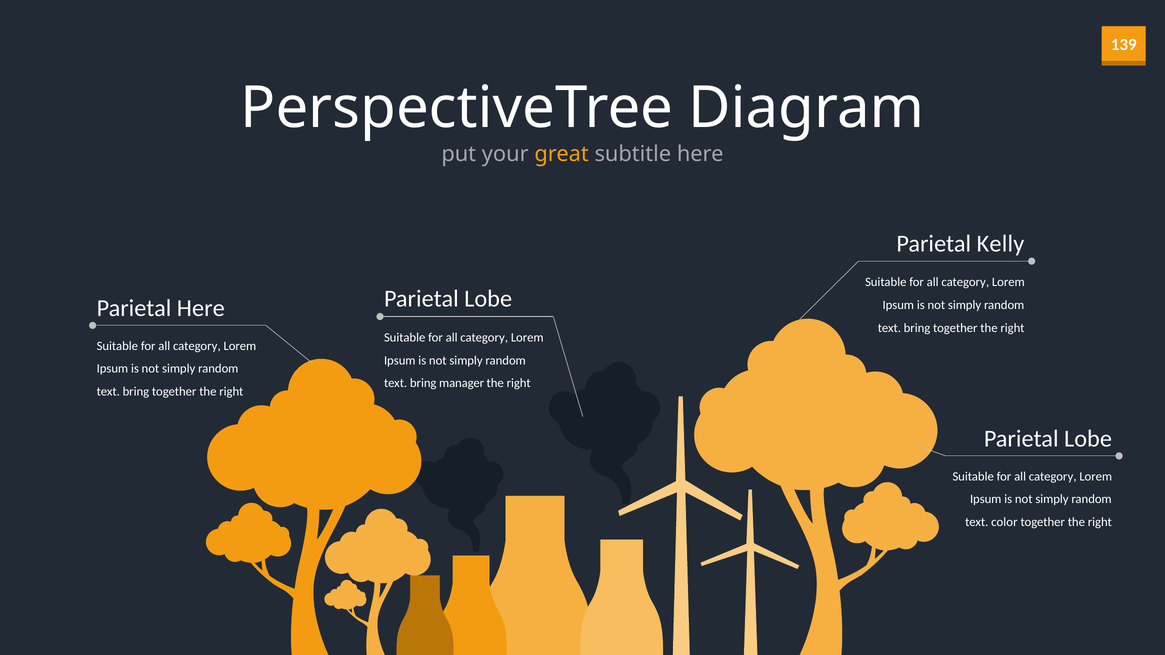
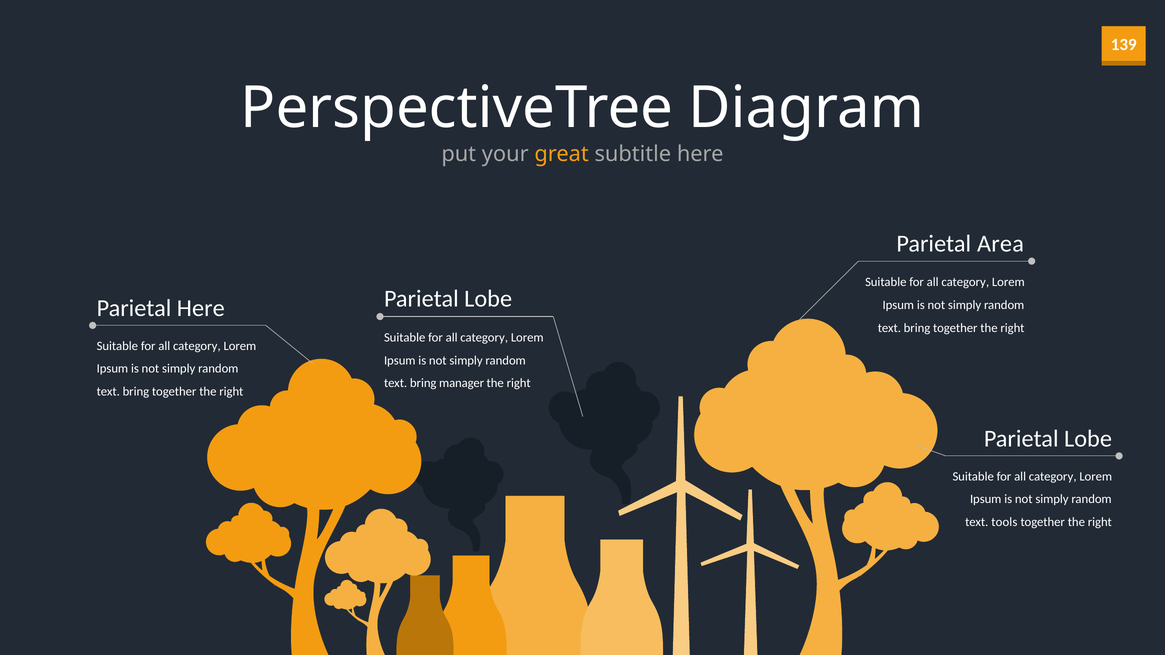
Kelly: Kelly -> Area (1000, 244)
color: color -> tools (1004, 522)
